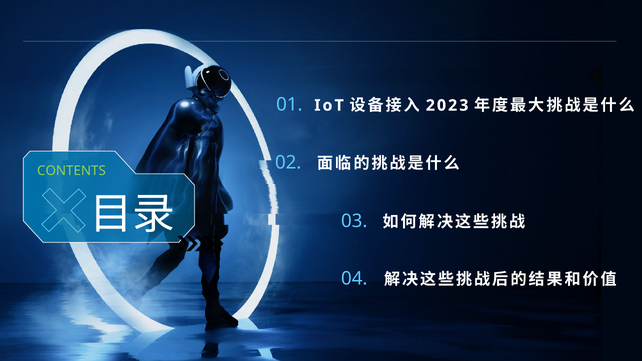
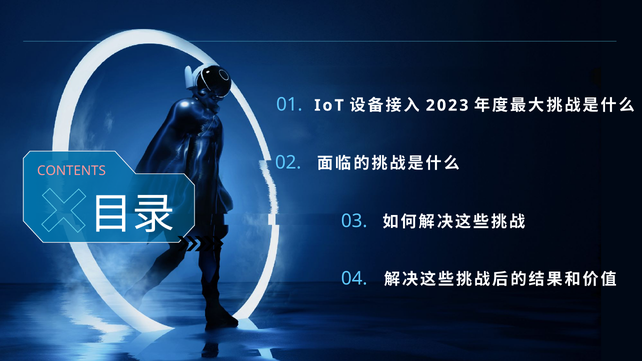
CONTENTS colour: light green -> pink (71, 171)
